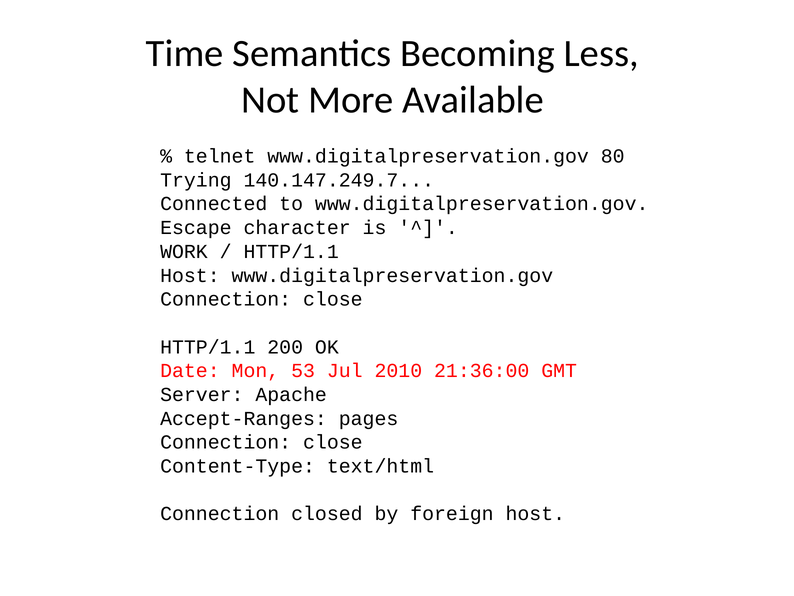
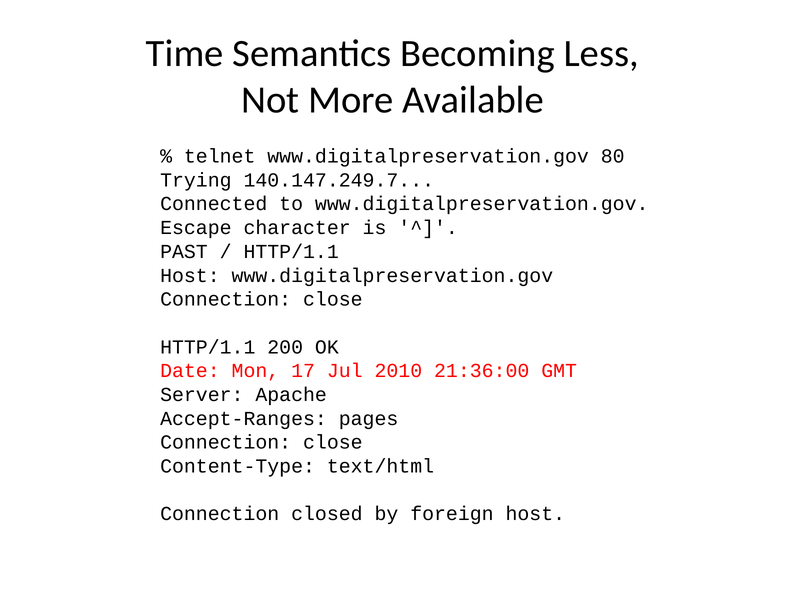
WORK: WORK -> PAST (184, 251)
53: 53 -> 17 (303, 371)
